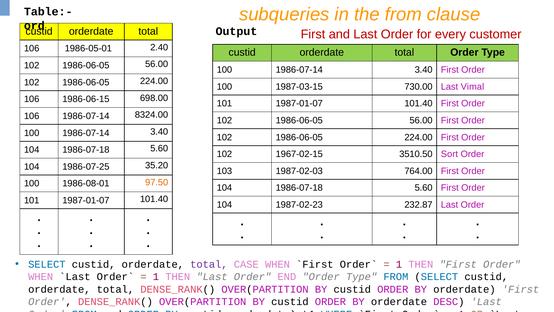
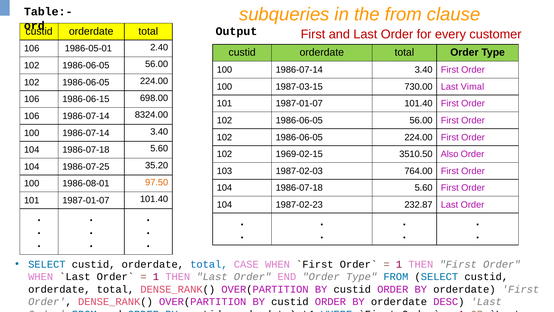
1967-02-15: 1967-02-15 -> 1969-02-15 (299, 154)
Sort: Sort -> Also (450, 154)
total colour: purple -> blue (209, 264)
